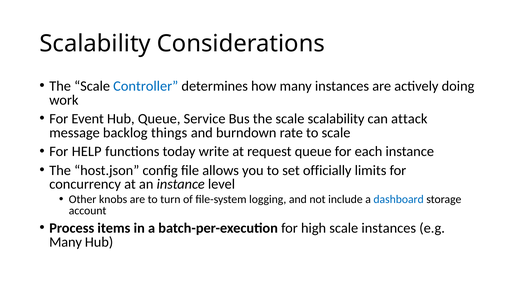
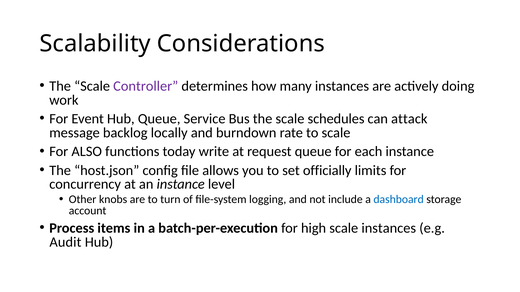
Controller colour: blue -> purple (146, 86)
scale scalability: scalability -> schedules (336, 119)
things: things -> locally (169, 133)
HELP: HELP -> ALSO (87, 152)
Many: Many -> Audit (65, 242)
